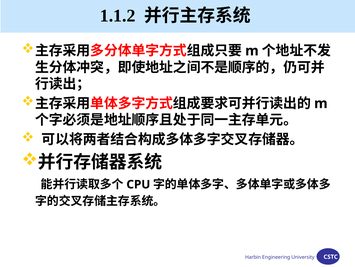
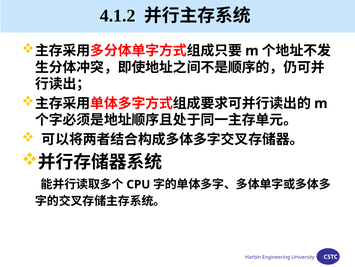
1.1.2: 1.1.2 -> 4.1.2 (118, 16)
